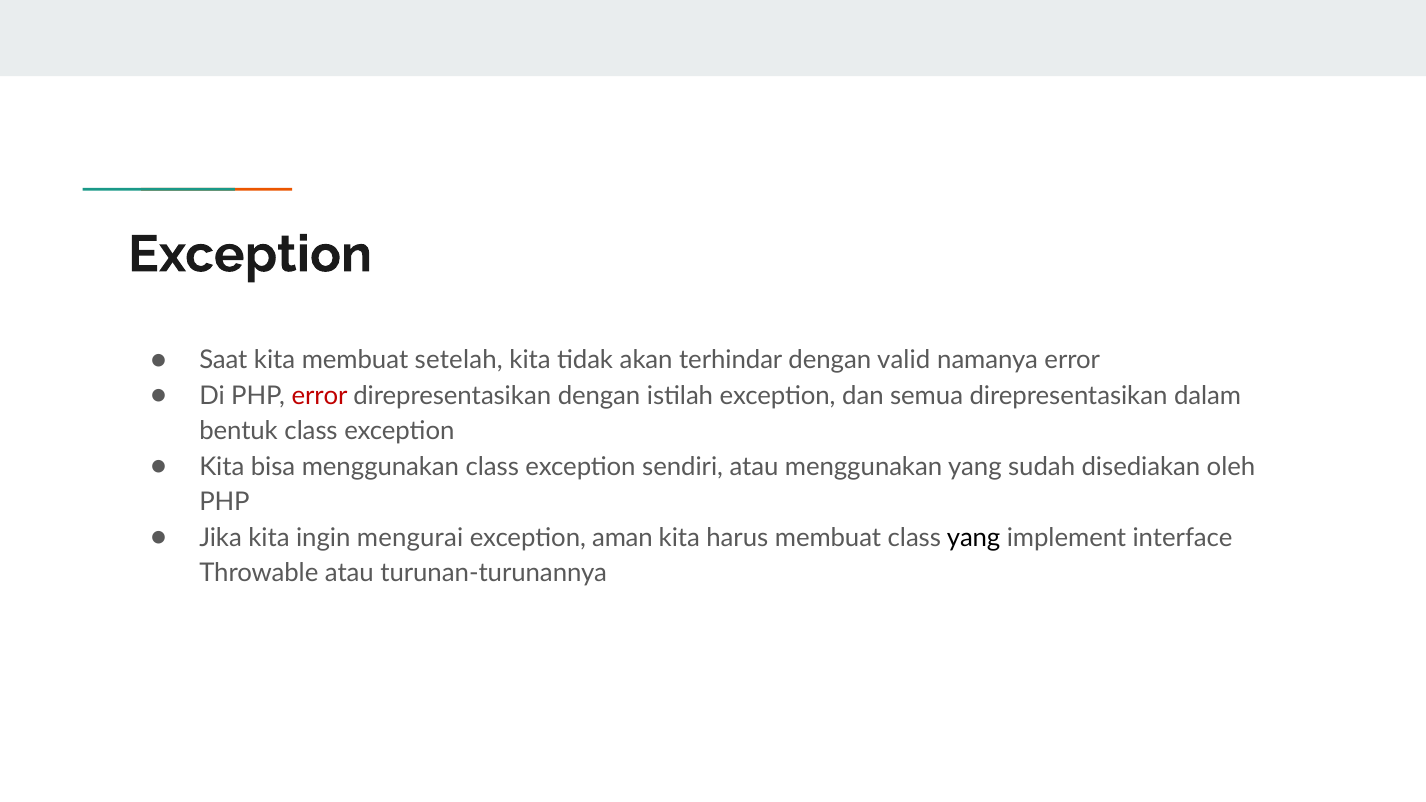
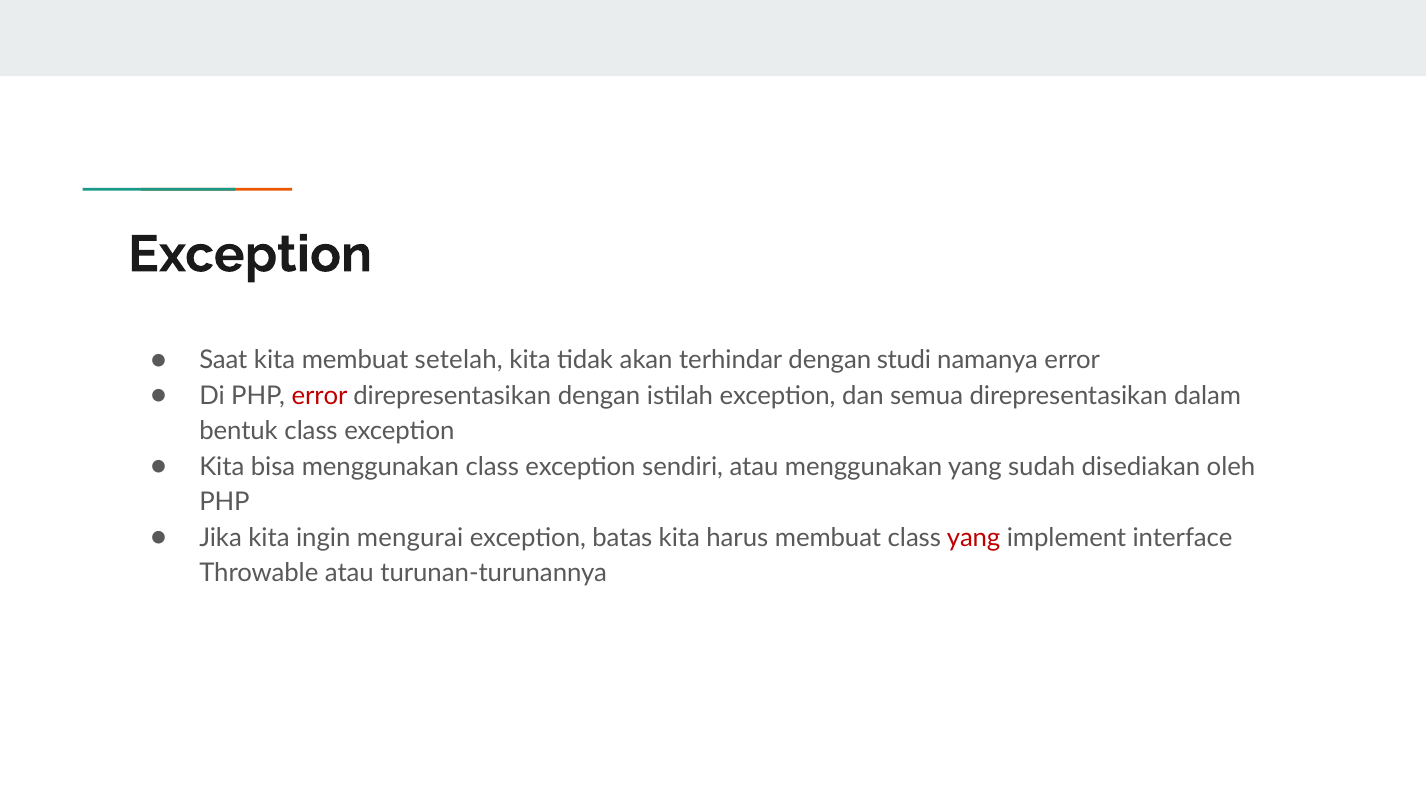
valid: valid -> studi (904, 360)
aman: aman -> batas (622, 538)
yang colour: black -> red (974, 538)
